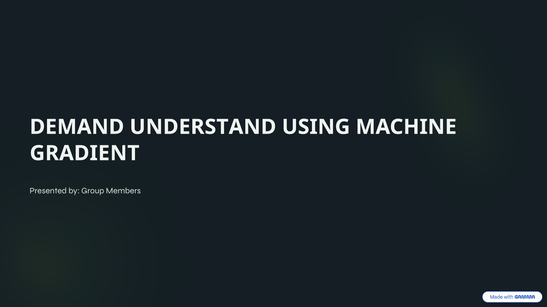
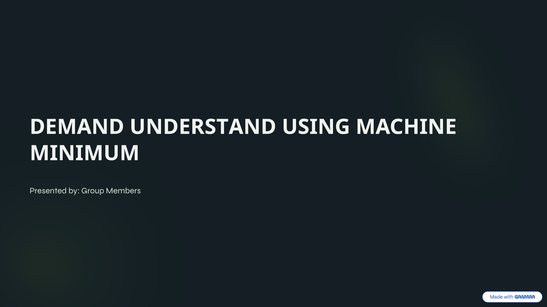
GRADIENT: GRADIENT -> MINIMUM (85, 154)
